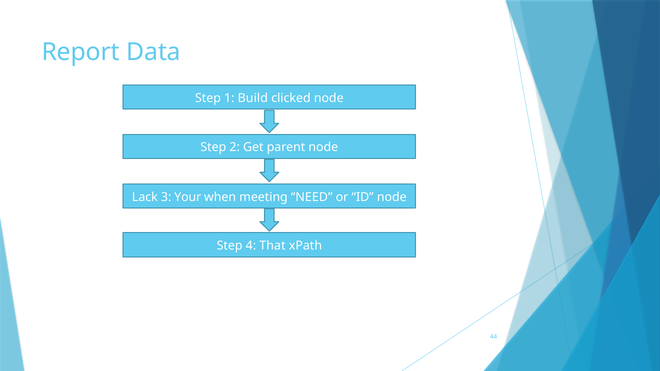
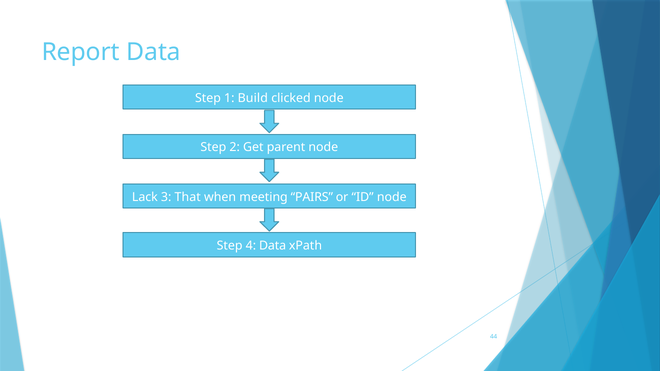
Your: Your -> That (188, 197)
NEED: NEED -> PAIRS (312, 197)
4 That: That -> Data (273, 246)
